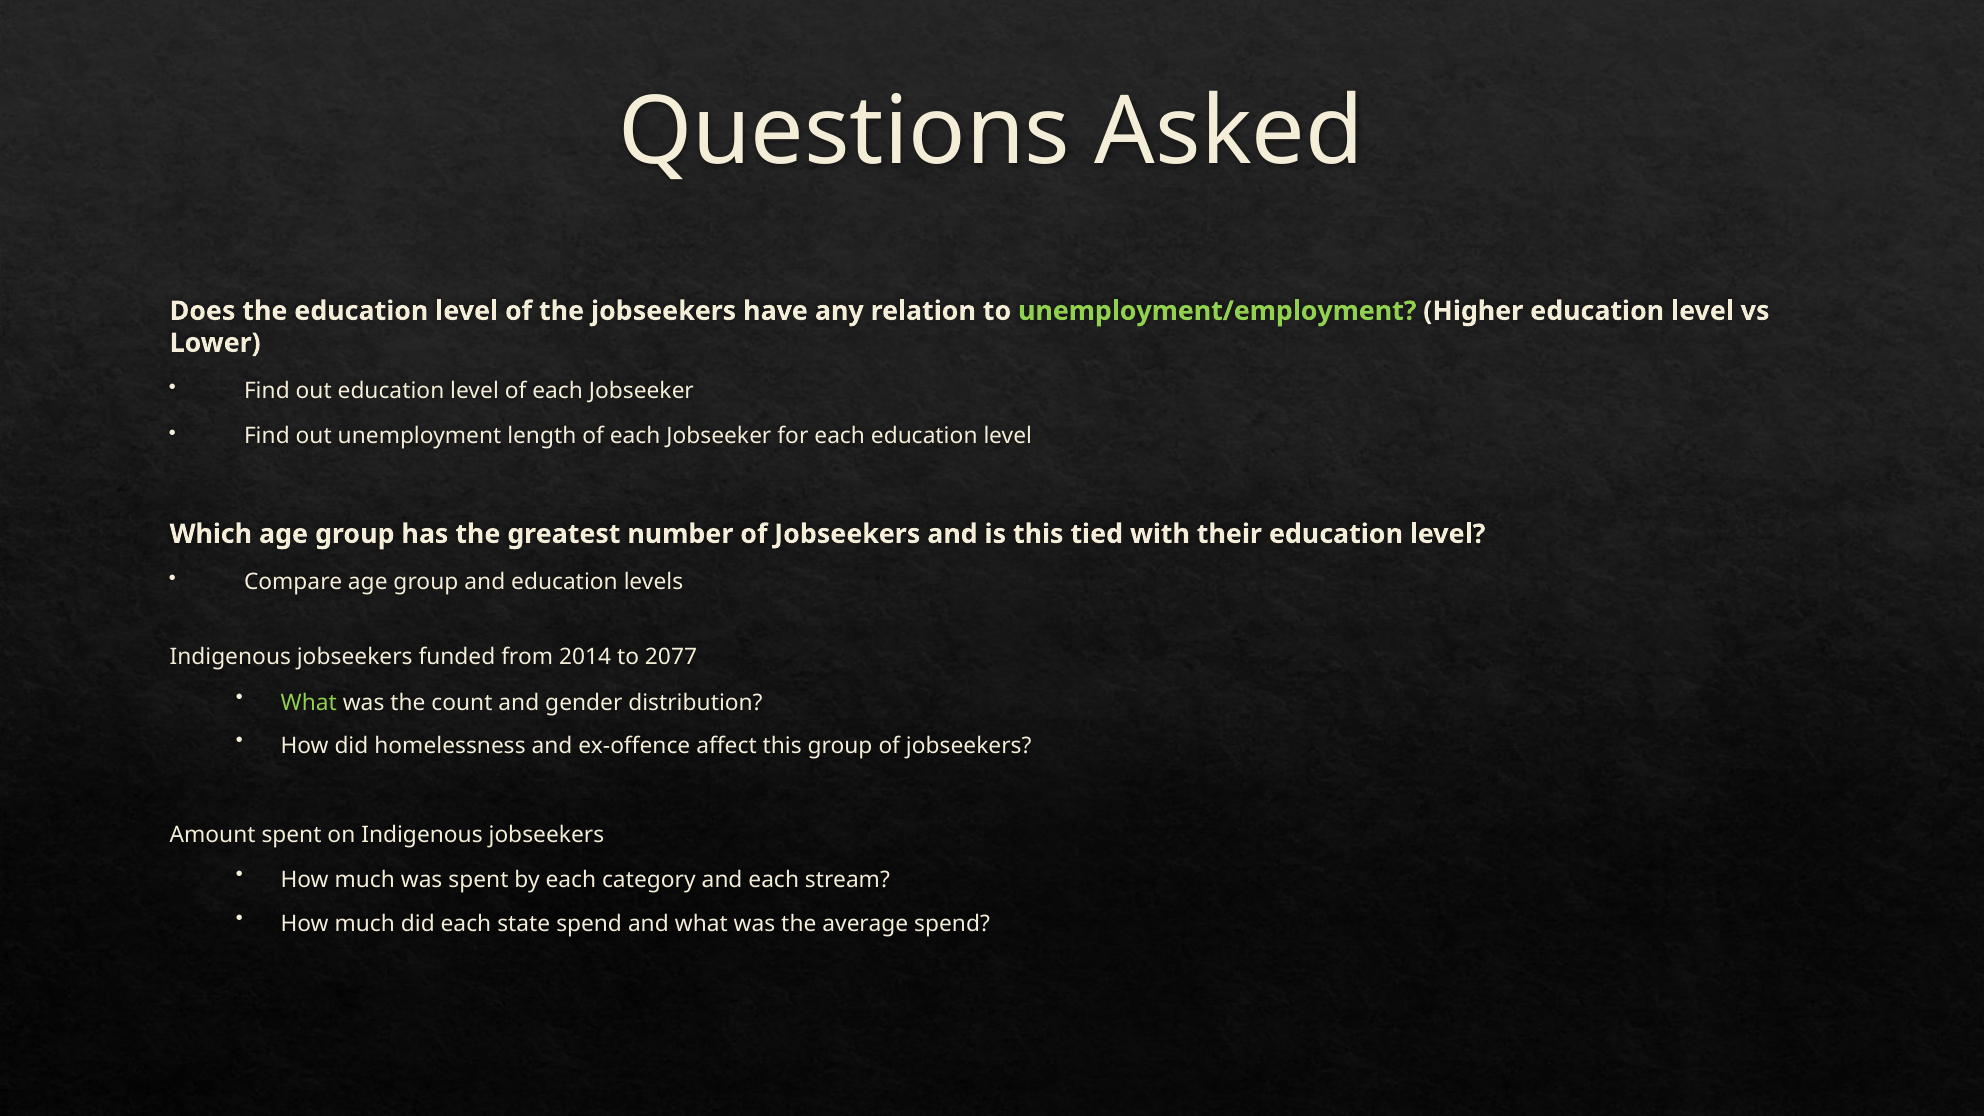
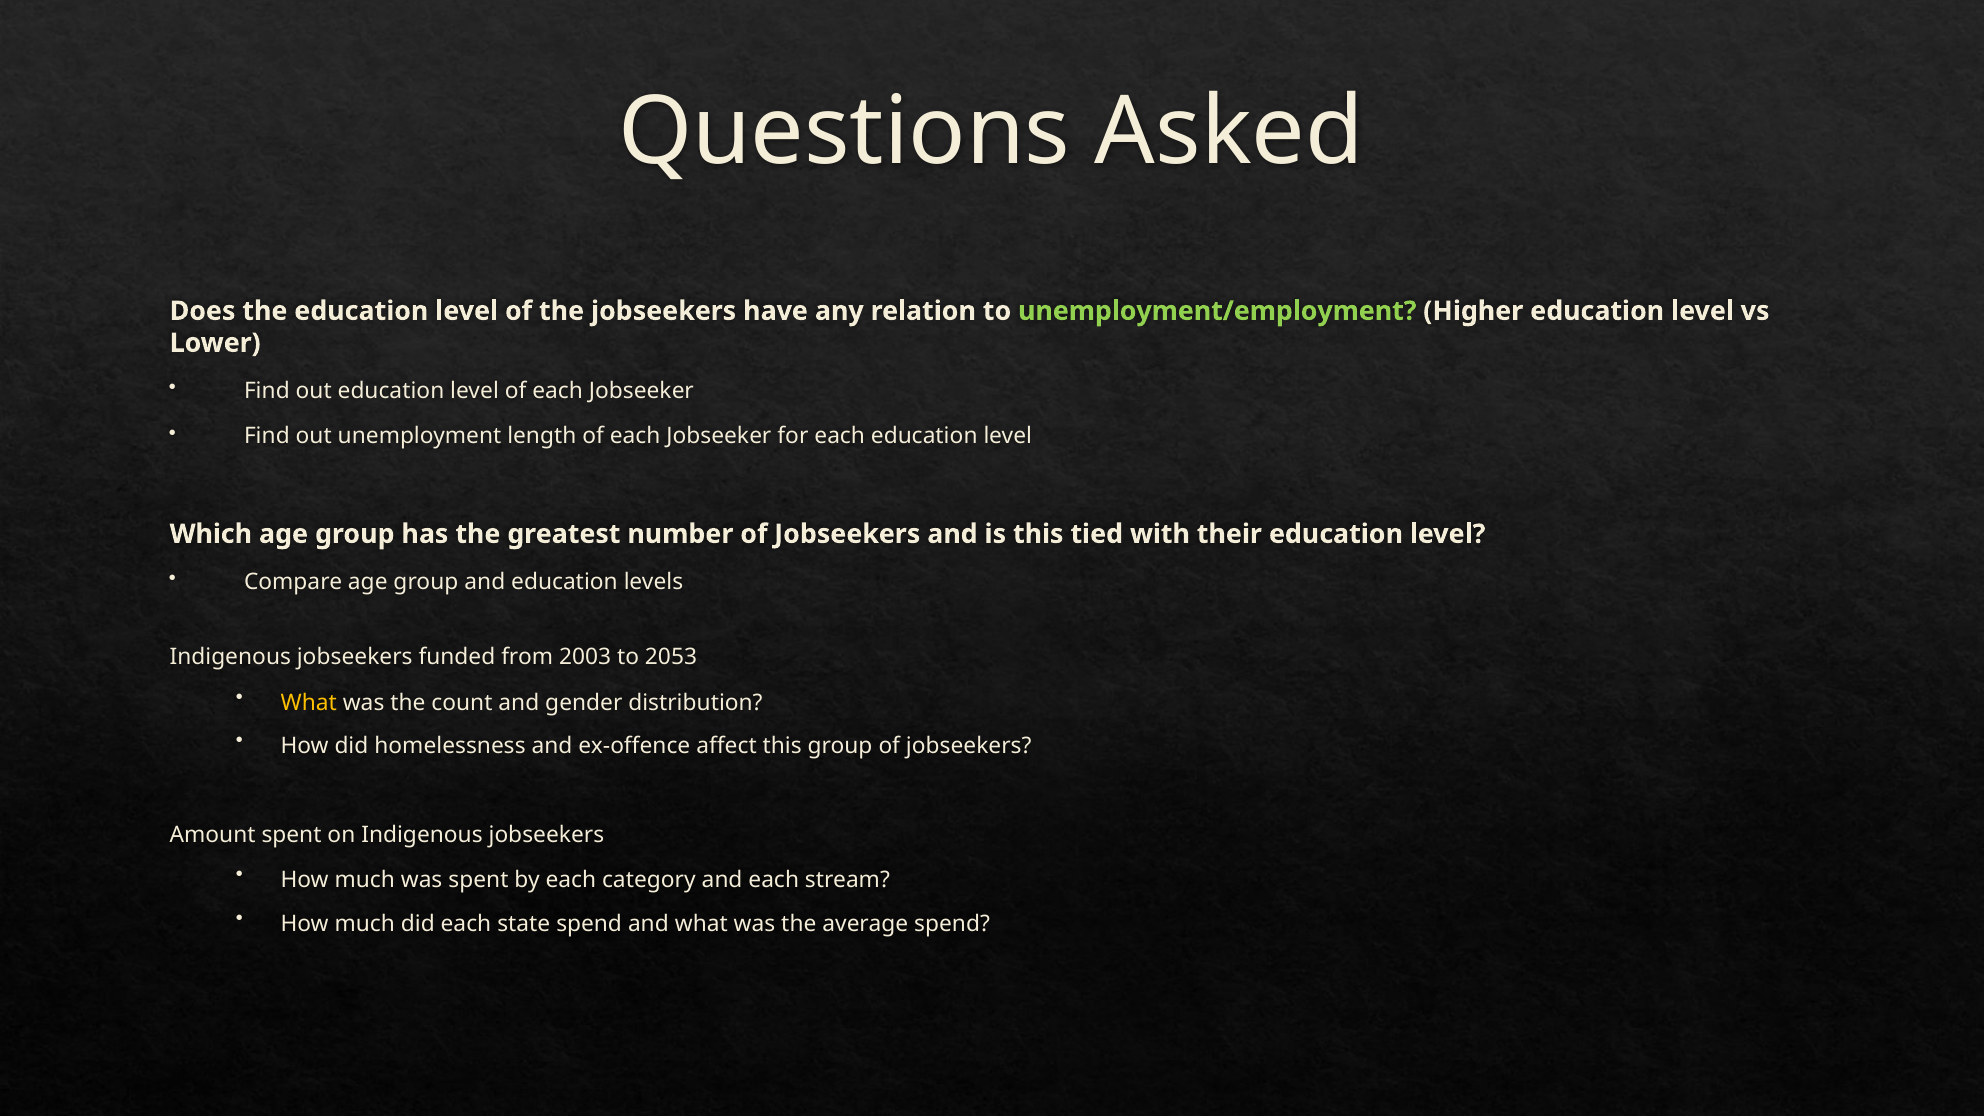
2014: 2014 -> 2003 (585, 657)
2077: 2077 -> 2053 (671, 657)
What colour: light green -> yellow (309, 703)
